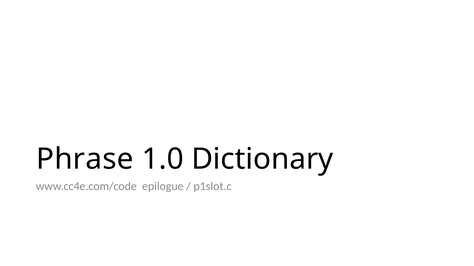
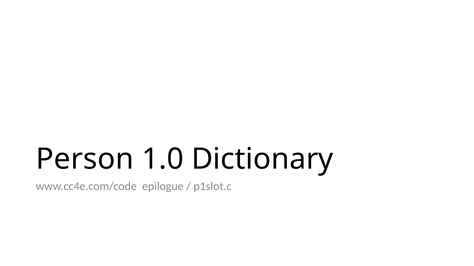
Phrase: Phrase -> Person (85, 159)
